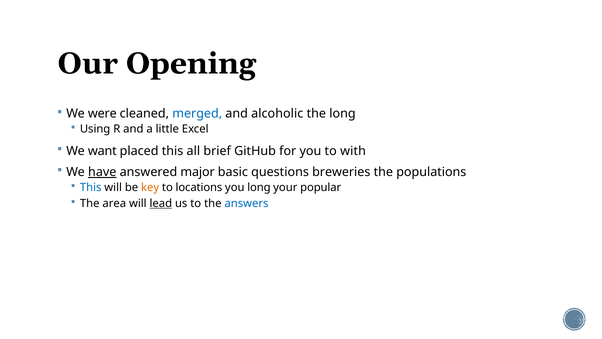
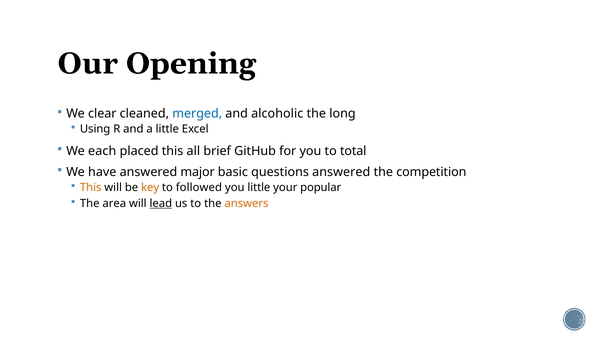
were: were -> clear (102, 114)
want: want -> each (102, 151)
with: with -> total (353, 151)
have underline: present -> none (102, 172)
questions breweries: breweries -> answered (341, 172)
populations: populations -> competition (431, 172)
This colour: blue -> orange (91, 187)
locations: locations -> followed (199, 187)
you long: long -> little (259, 187)
answers colour: blue -> orange (247, 203)
